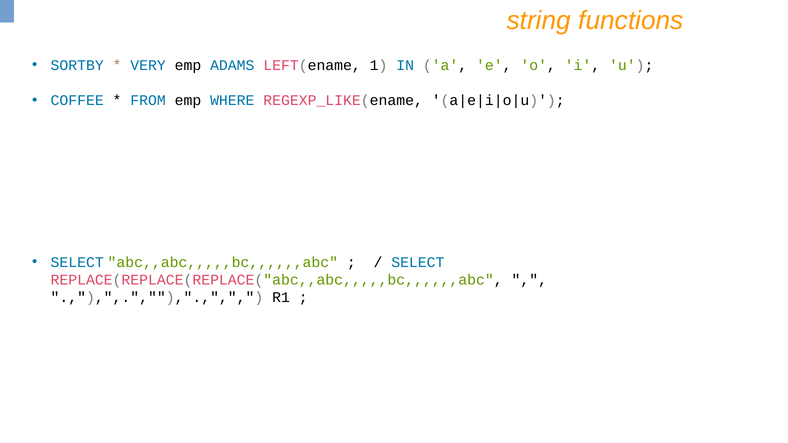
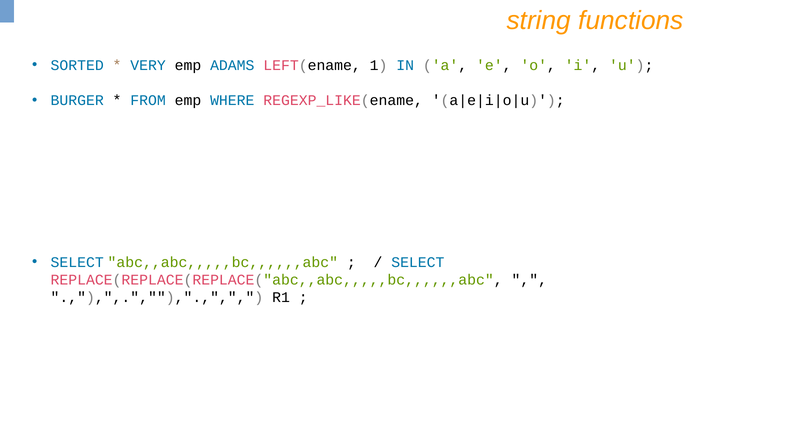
SORTBY: SORTBY -> SORTED (77, 65)
COFFEE: COFFEE -> BURGER (77, 101)
